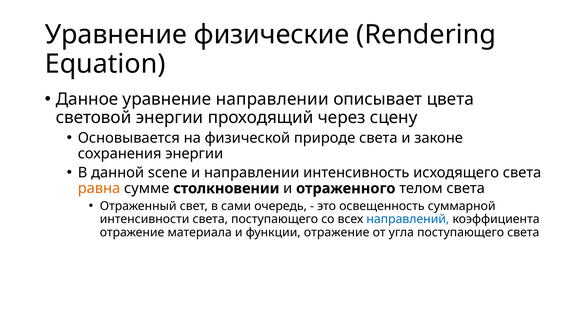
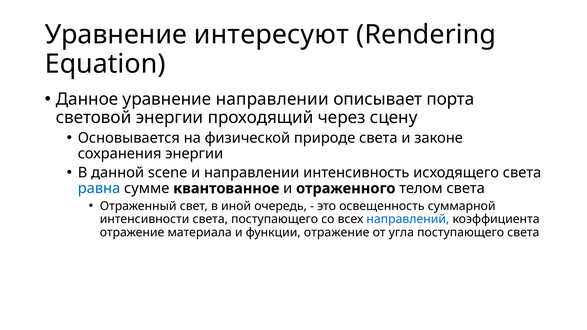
физические: физические -> интересуют (271, 35)
цвета: цвета -> порта (450, 99)
равна colour: orange -> blue (99, 189)
столкновении: столкновении -> квантованное (226, 189)
сами: сами -> иной (236, 206)
